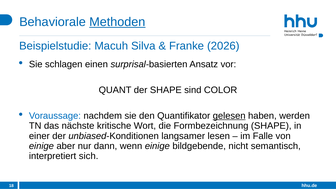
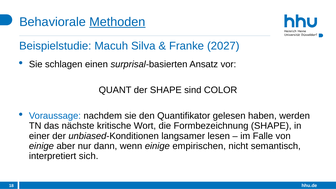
2026: 2026 -> 2027 (223, 46)
gelesen underline: present -> none (229, 116)
bildgebende: bildgebende -> empirischen (199, 146)
